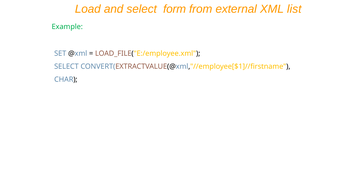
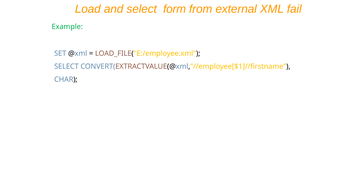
list: list -> fail (294, 9)
